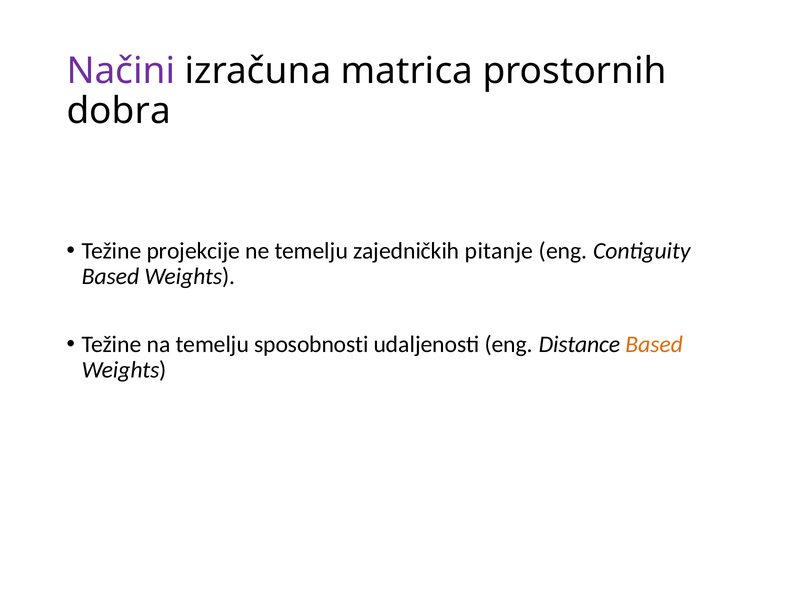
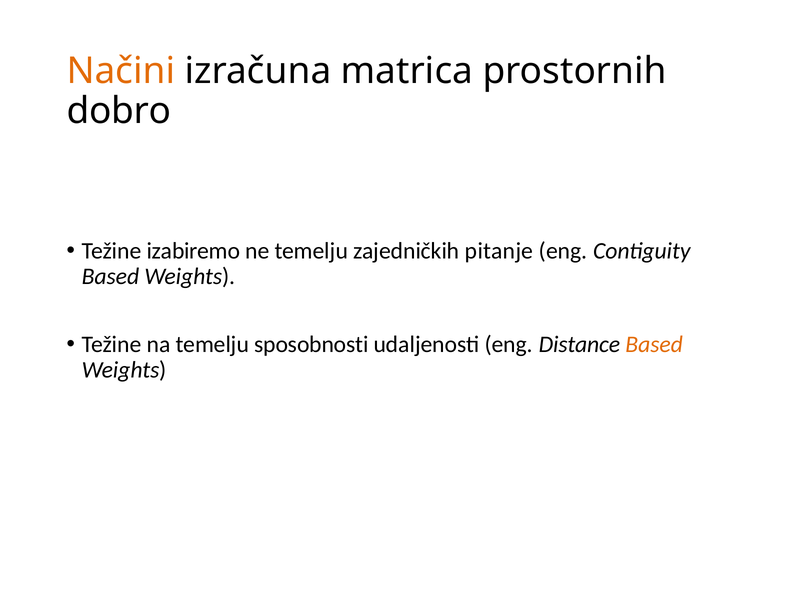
Načini colour: purple -> orange (121, 71)
dobra: dobra -> dobro (119, 111)
projekcije: projekcije -> izabiremo (193, 250)
